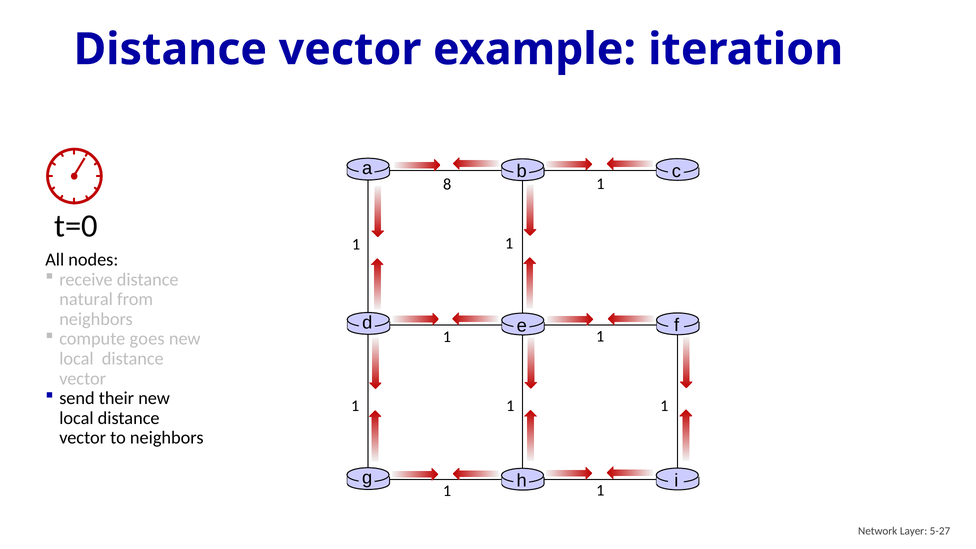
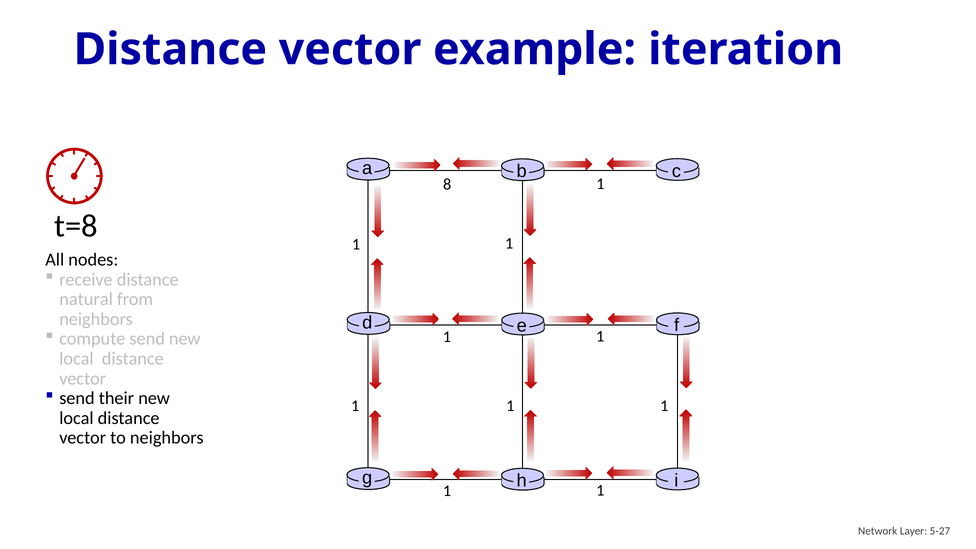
t=0: t=0 -> t=8 (76, 226)
compute goes: goes -> send (147, 339)
